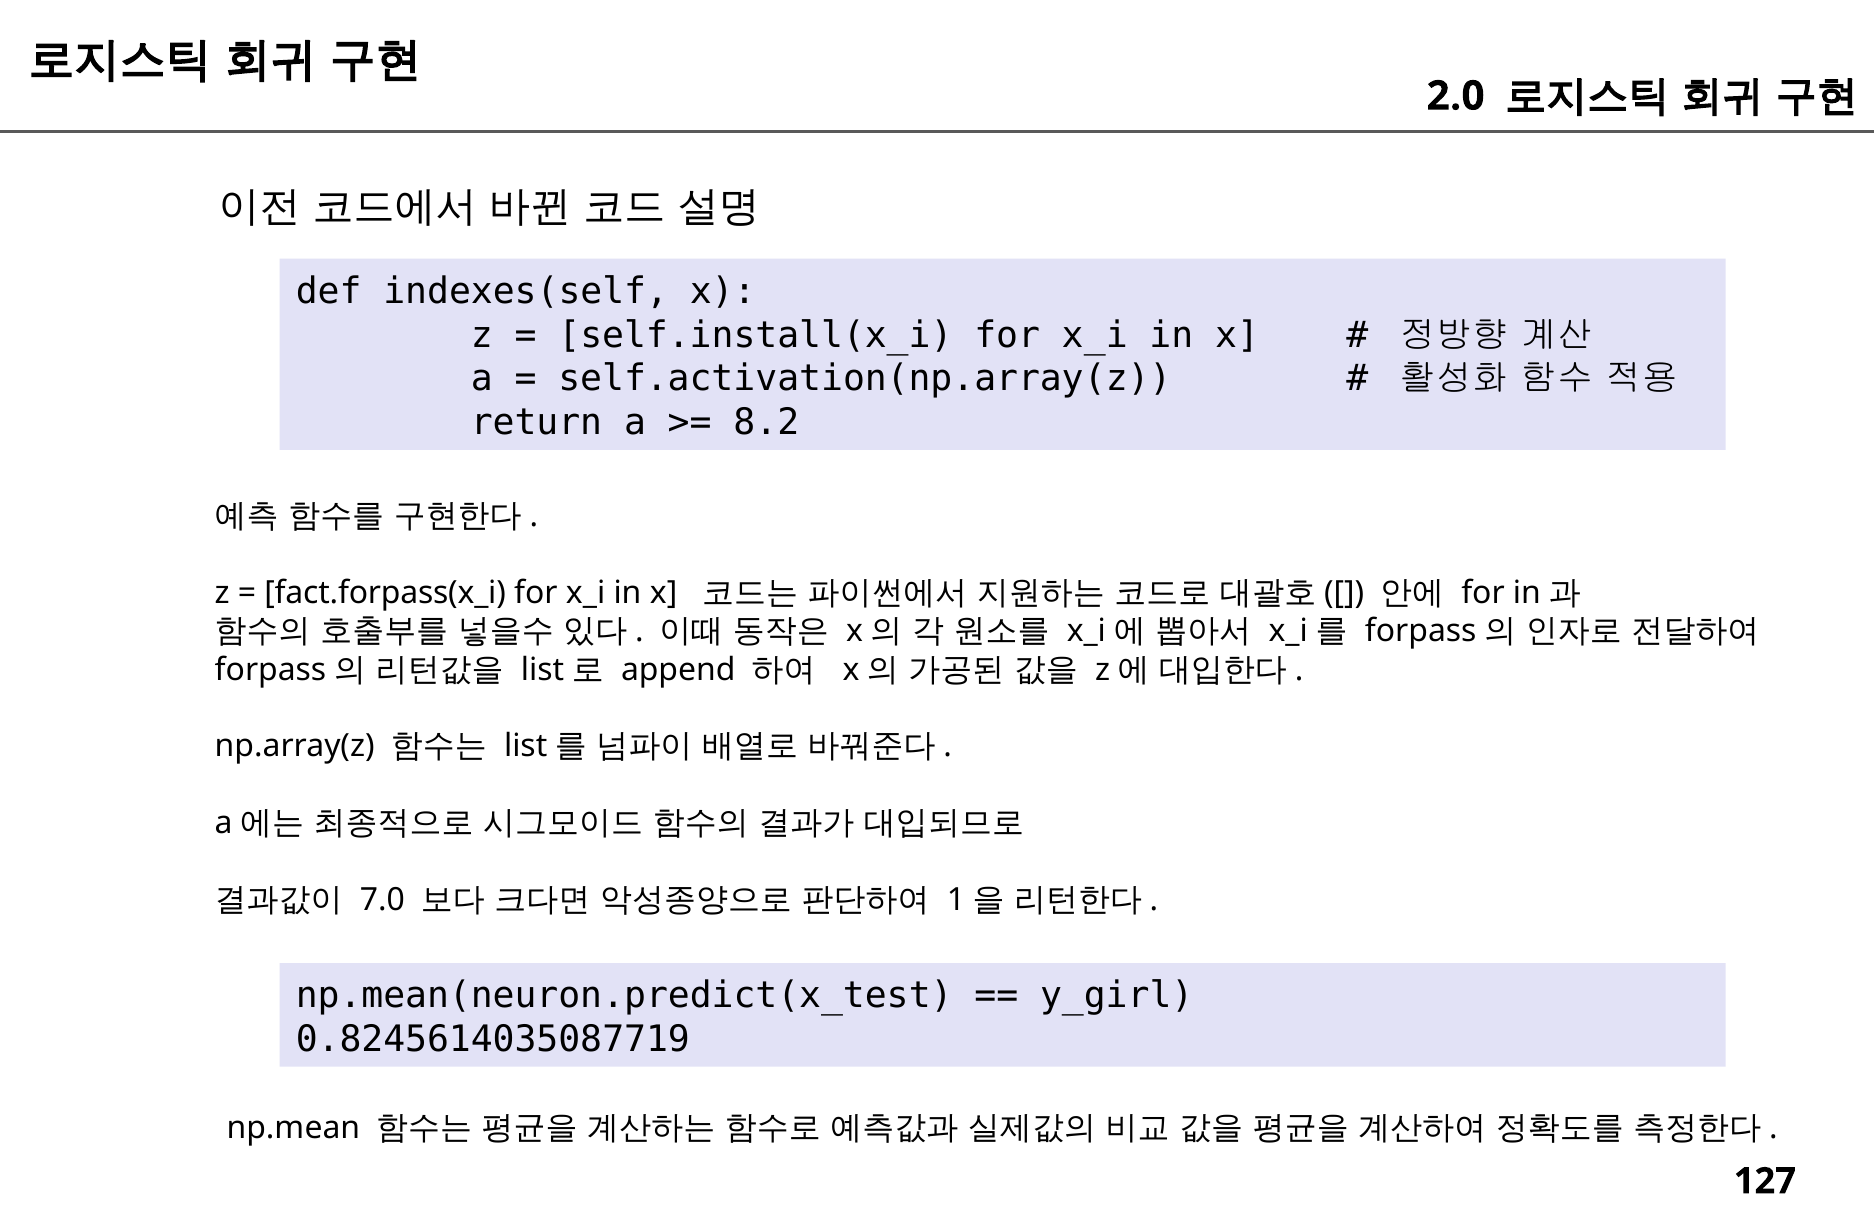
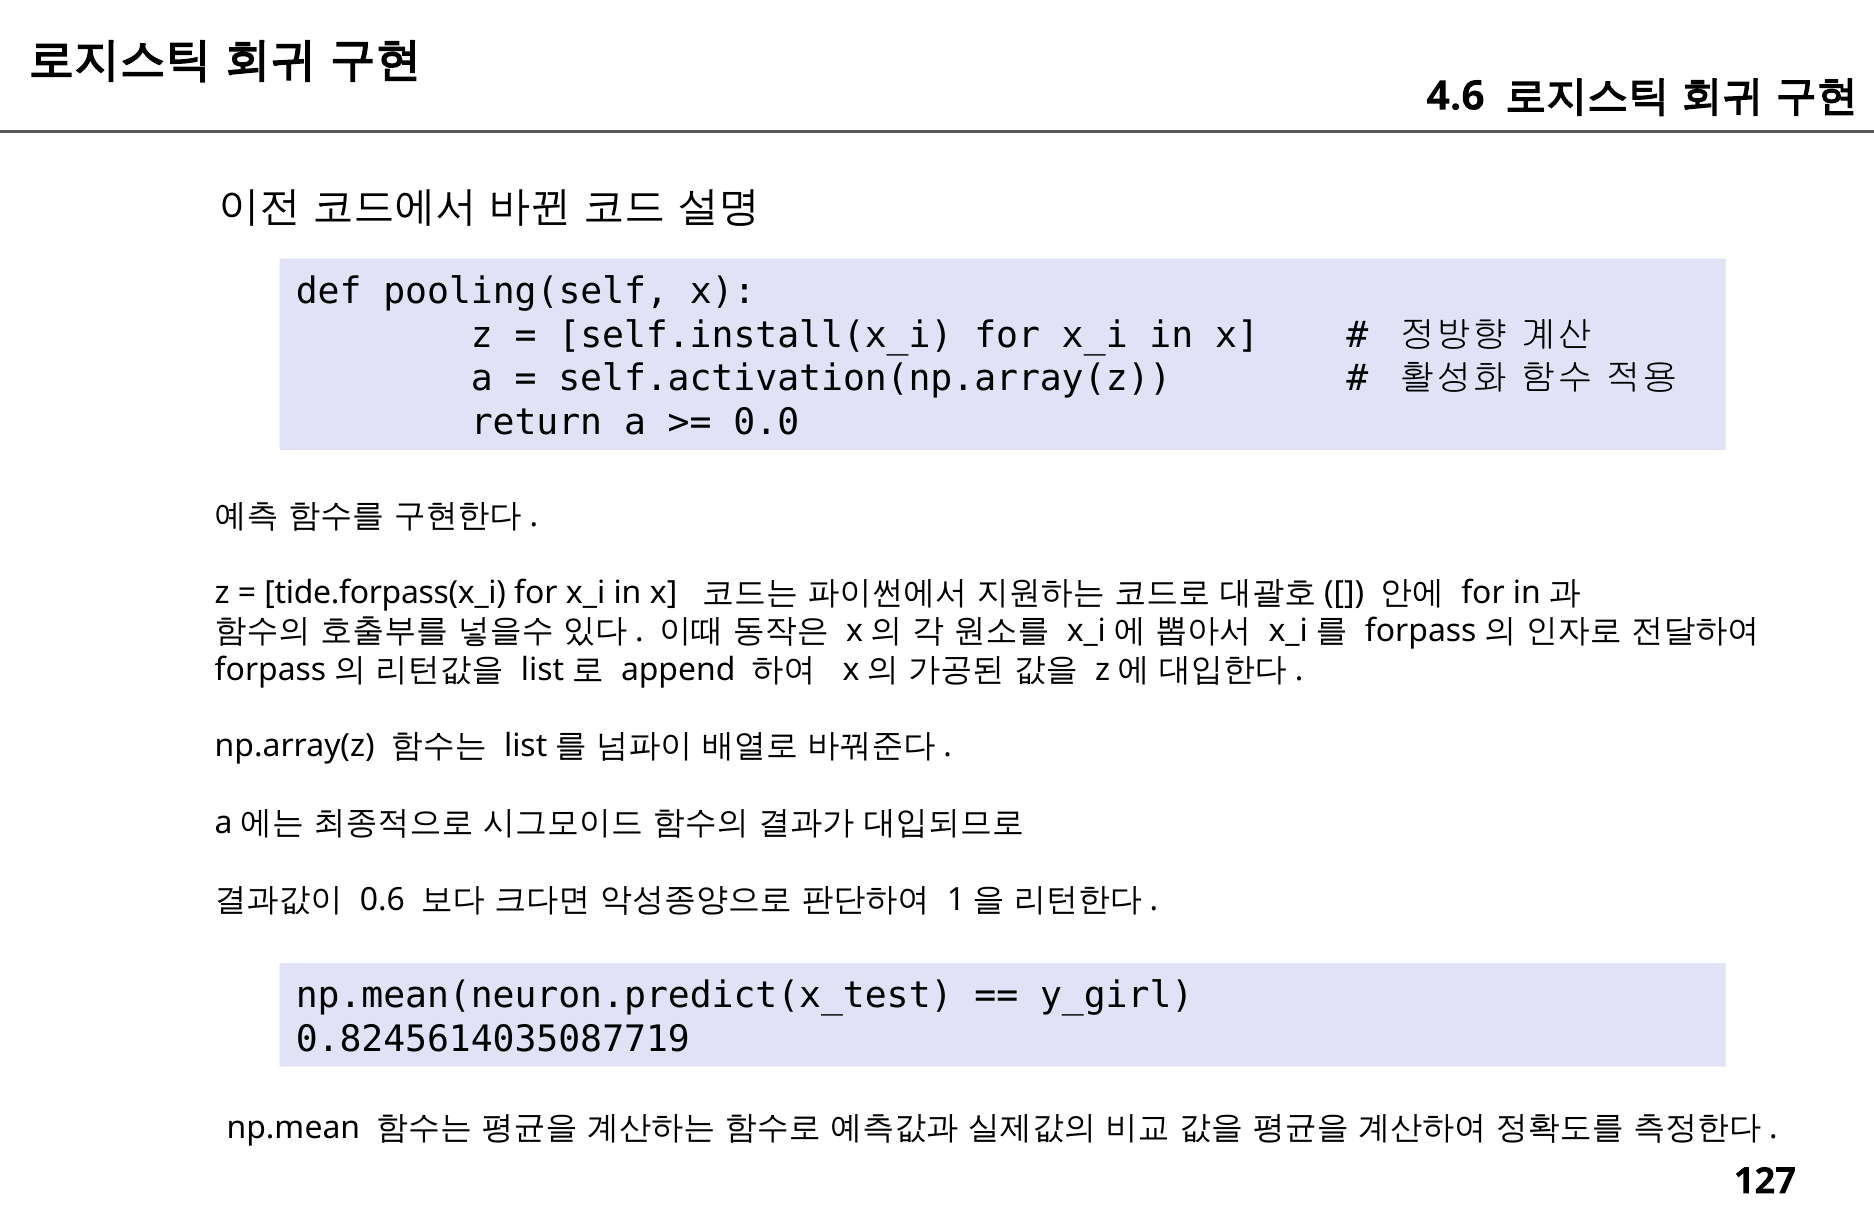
2.0: 2.0 -> 4.6 (1456, 96)
indexes(self: indexes(self -> pooling(self (526, 291)
8.2: 8.2 -> 0.0 (766, 422)
fact.forpass(x_i: fact.forpass(x_i -> tide.forpass(x_i (385, 593)
7.0: 7.0 -> 0.6 (382, 899)
